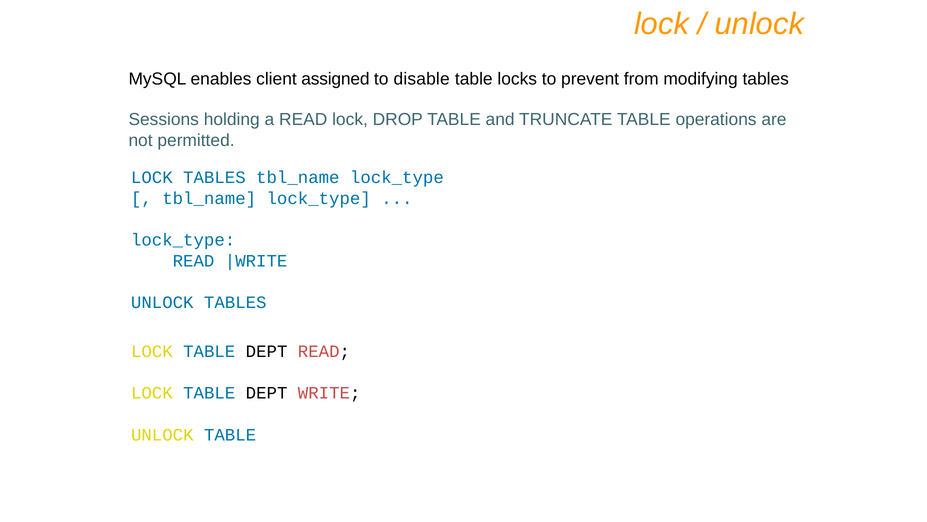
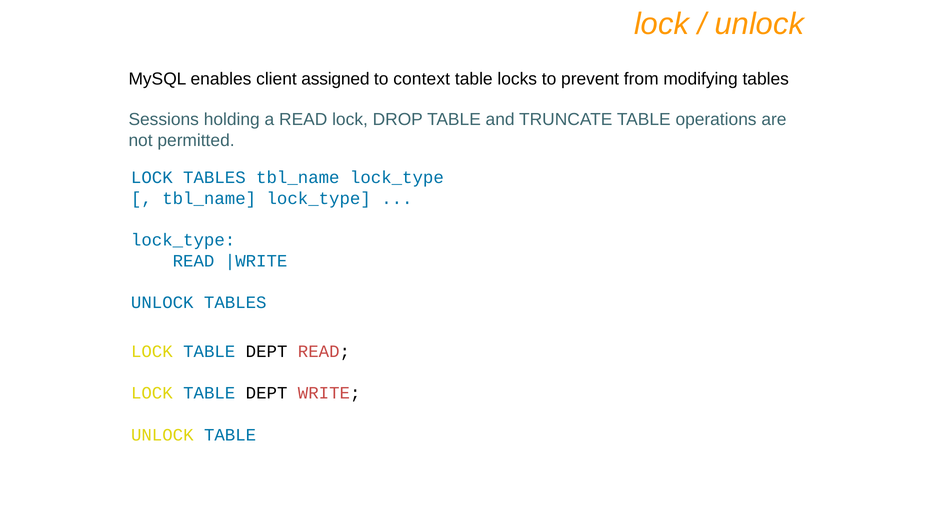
disable: disable -> context (422, 79)
